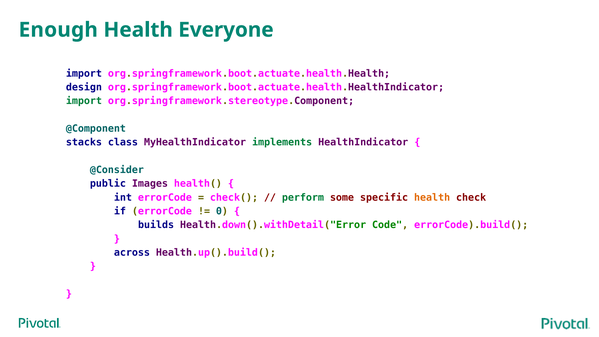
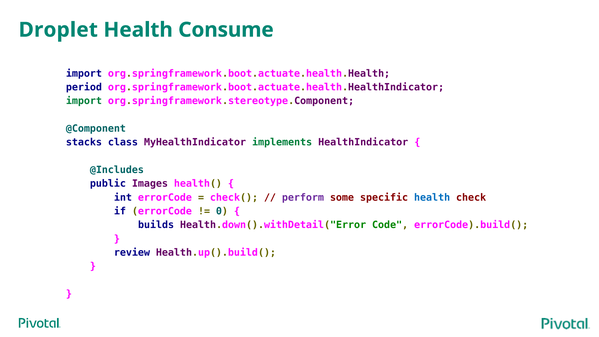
Enough: Enough -> Droplet (58, 30)
Everyone: Everyone -> Consume (226, 30)
design: design -> period (84, 87)
@Consider: @Consider -> @Includes (117, 170)
perform colour: green -> purple (303, 197)
health colour: orange -> blue (432, 197)
across: across -> review (132, 252)
